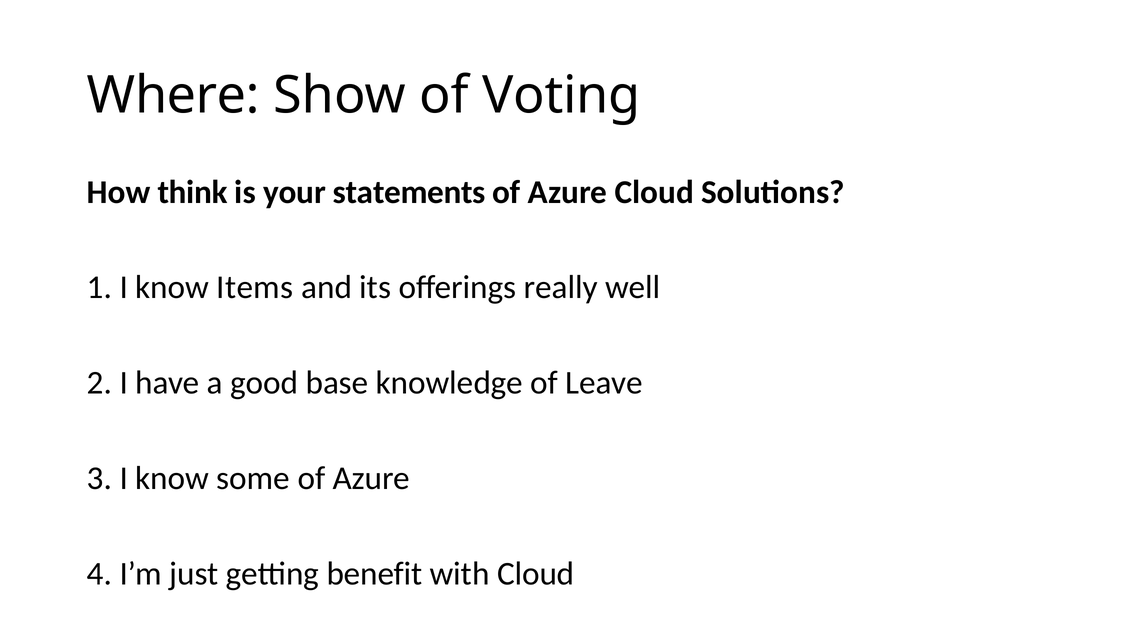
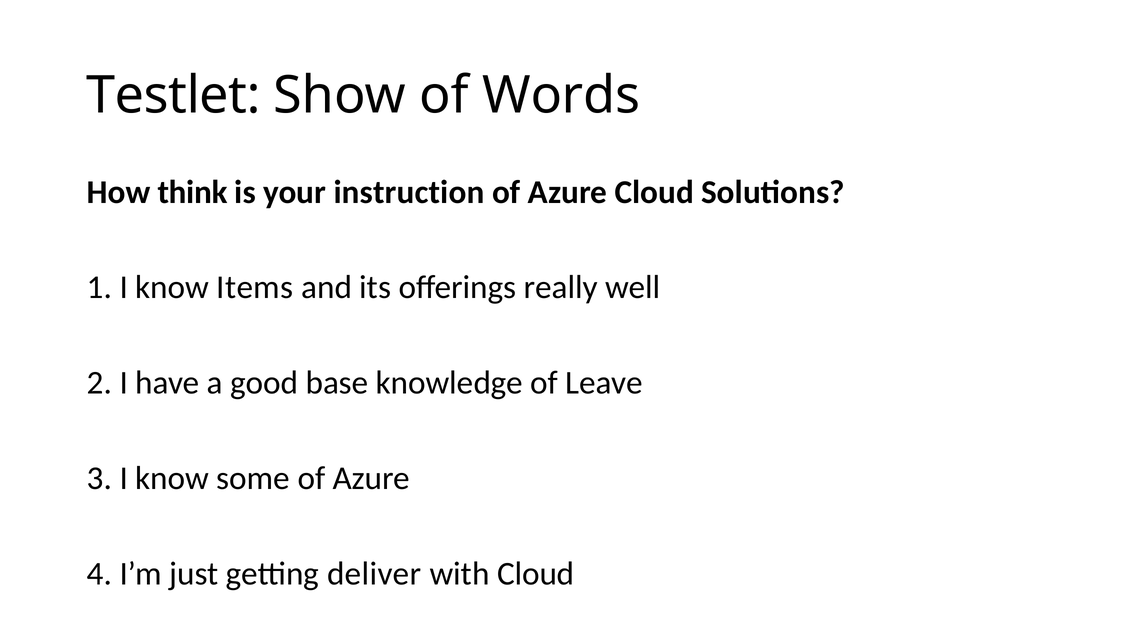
Where: Where -> Testlet (173, 96)
Voting: Voting -> Words (561, 96)
statements: statements -> instruction (409, 192)
benefit: benefit -> deliver (374, 574)
